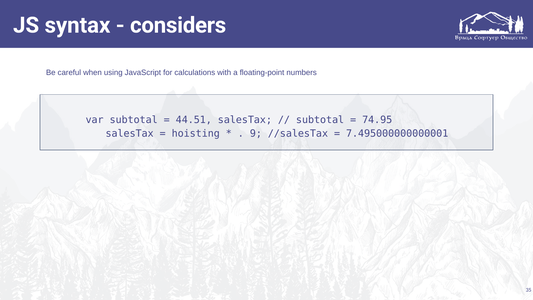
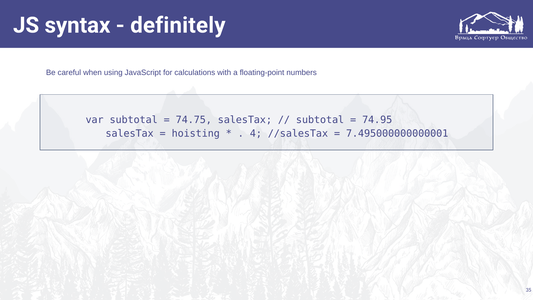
considers: considers -> definitely (178, 25)
44.51: 44.51 -> 74.75 (194, 120)
9: 9 -> 4 (256, 133)
